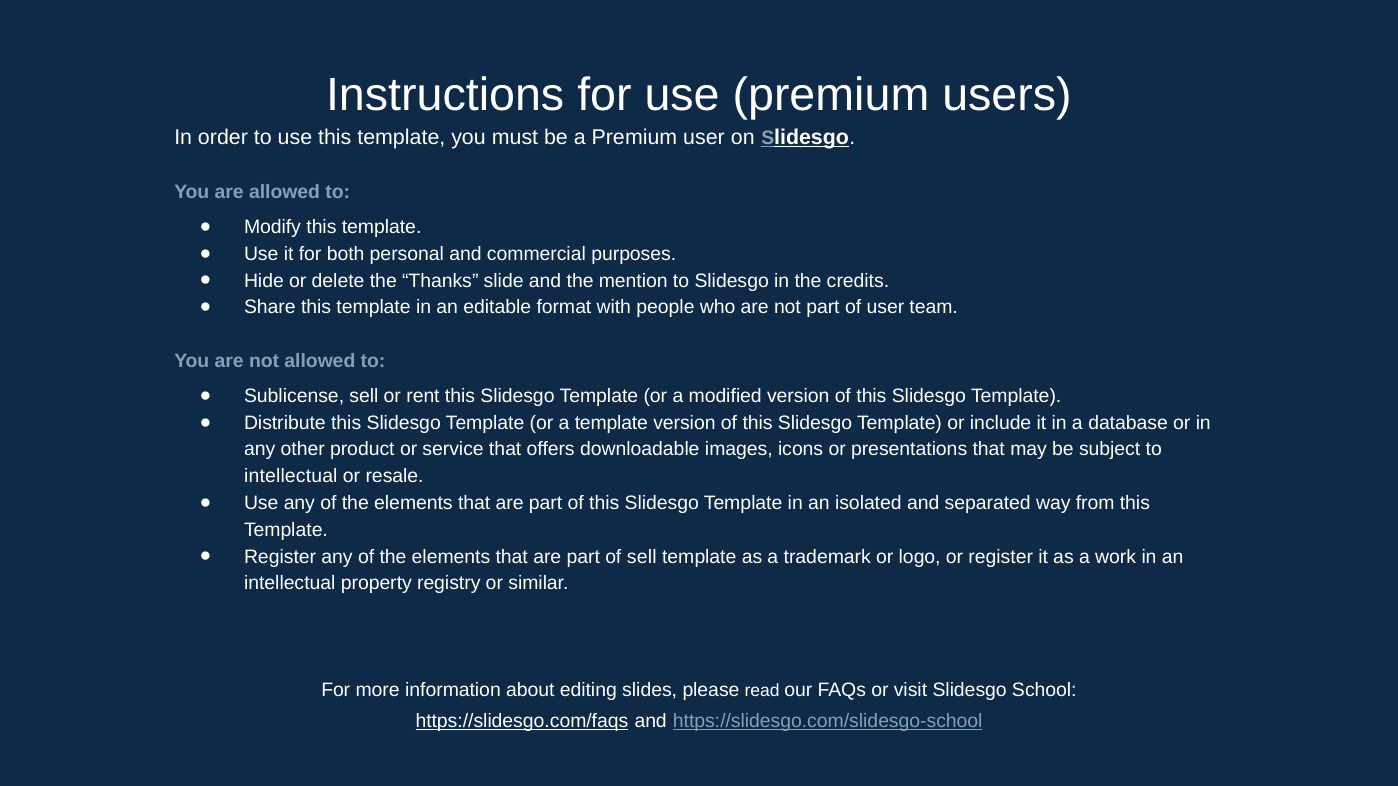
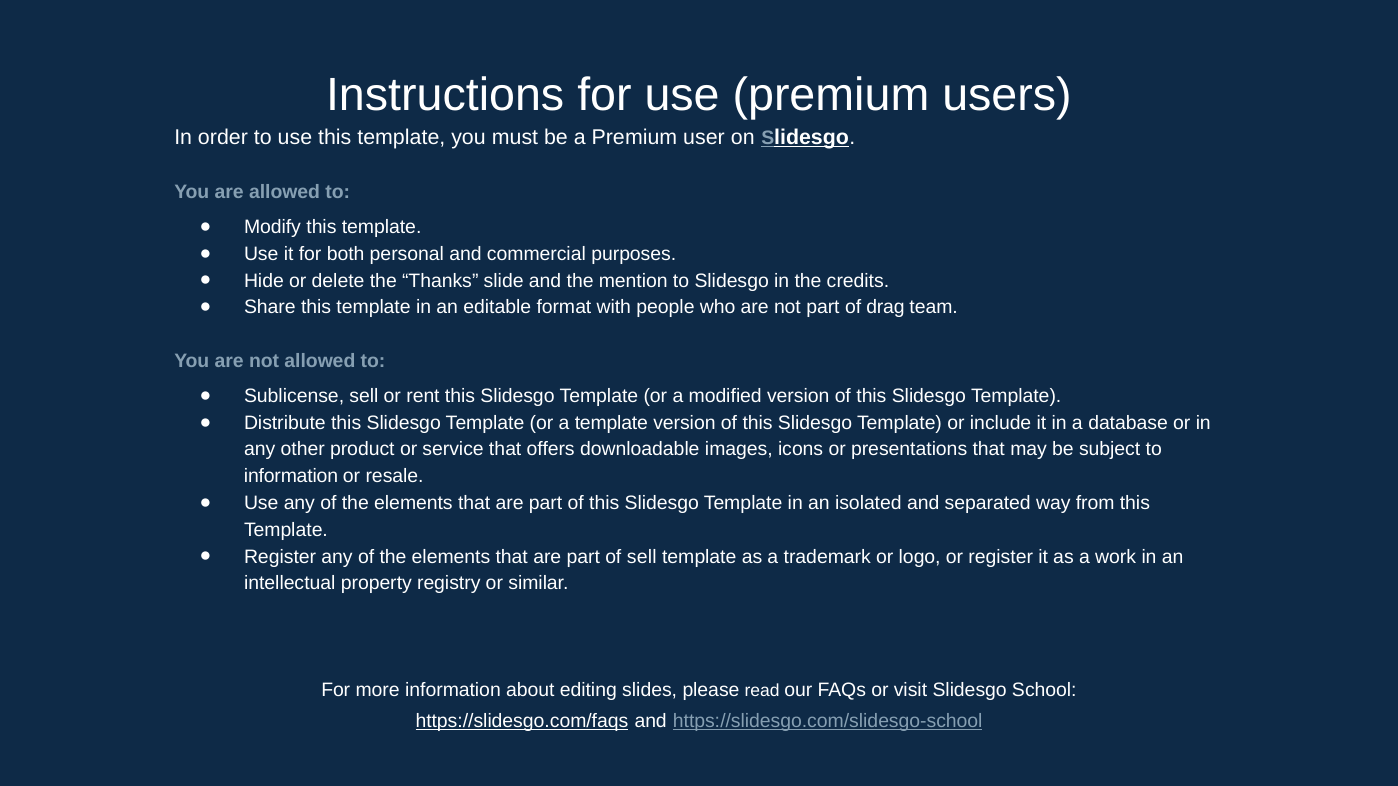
of user: user -> drag (885, 308)
intellectual: intellectual -> information (291, 477)
